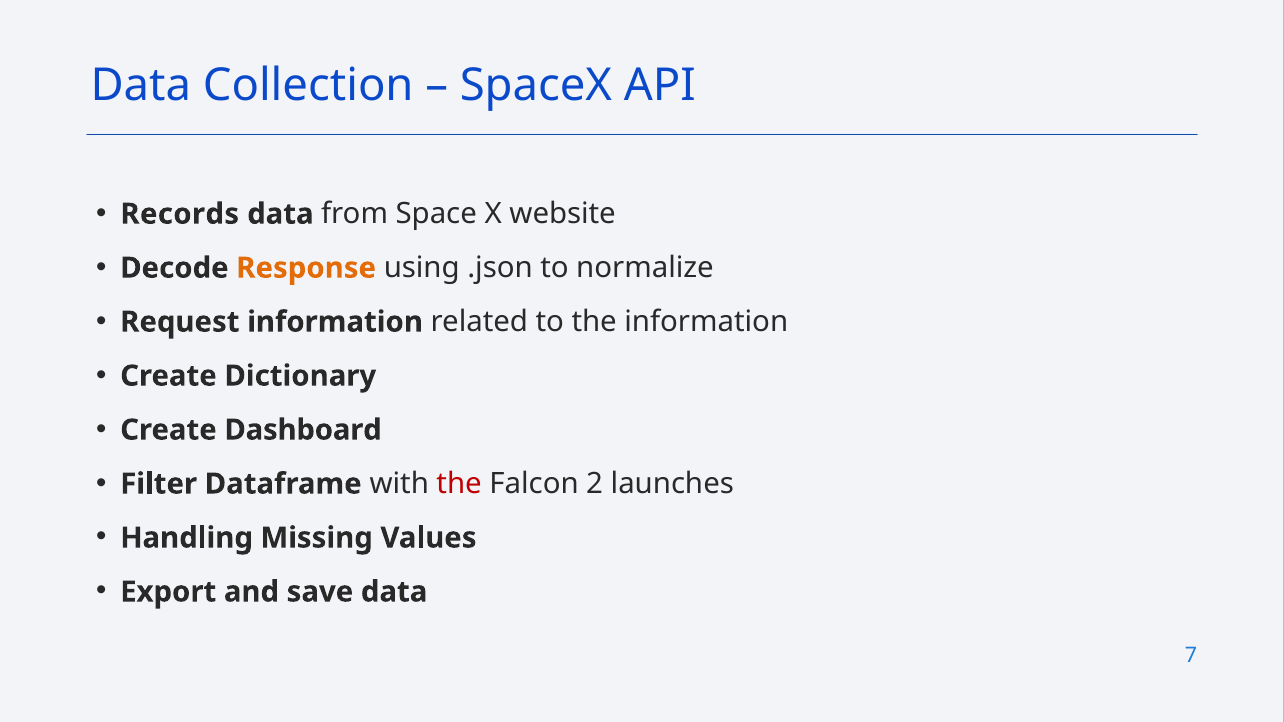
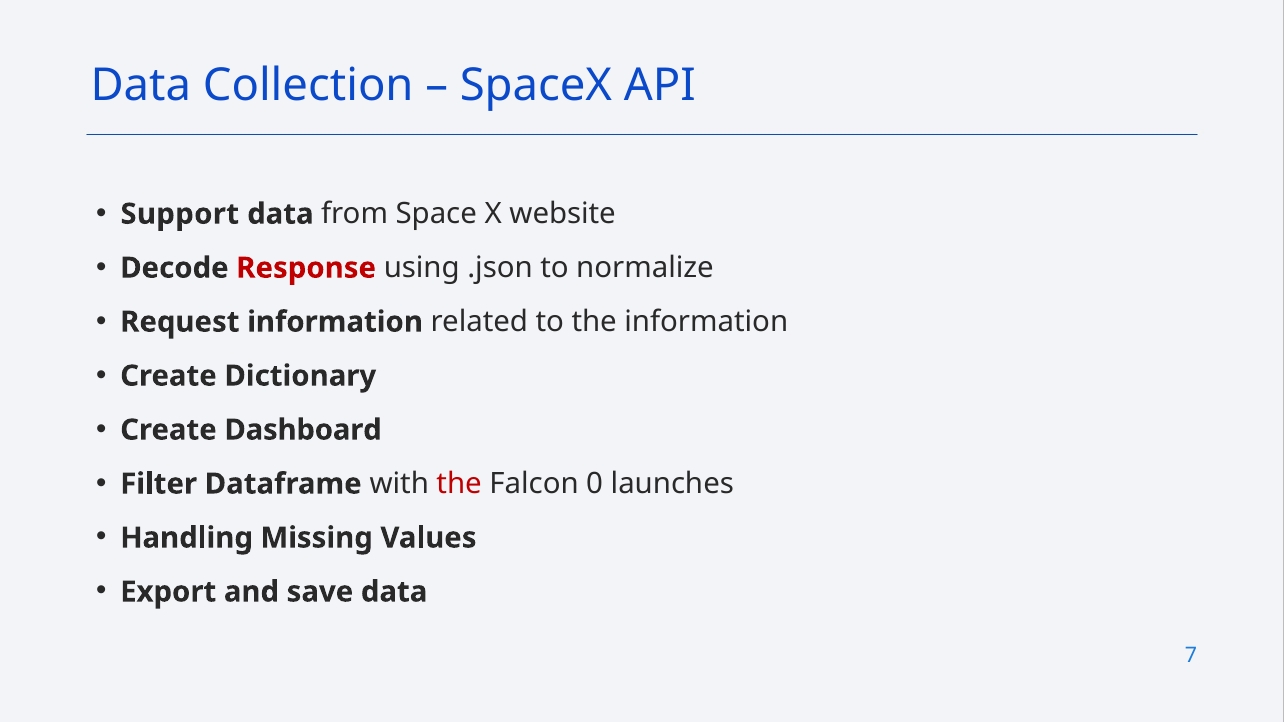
Records: Records -> Support (180, 214)
Response colour: orange -> red (306, 268)
2: 2 -> 0 (595, 484)
